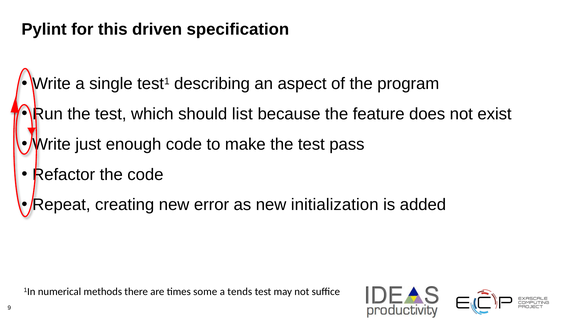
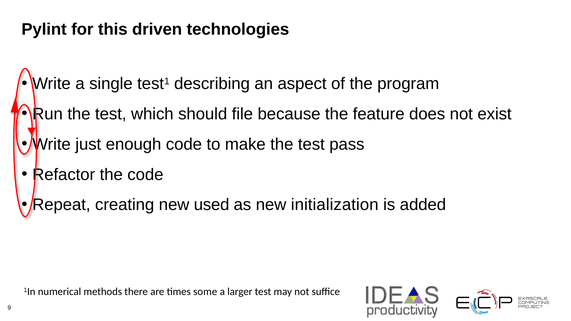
specification: specification -> technologies (238, 30)
list: list -> file (242, 114)
error: error -> used (212, 205)
tends: tends -> larger (240, 292)
